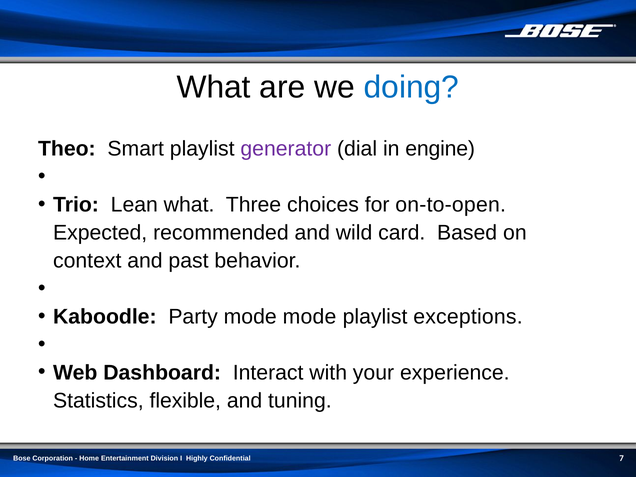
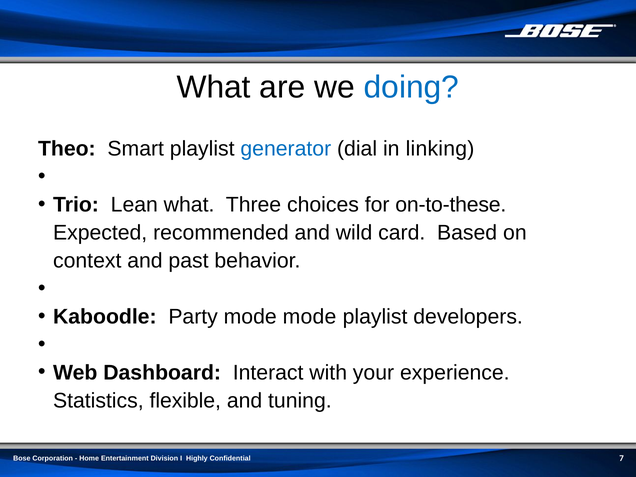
generator colour: purple -> blue (286, 149)
engine: engine -> linking (440, 149)
on-to-open: on-to-open -> on-to-these (451, 205)
exceptions: exceptions -> developers (468, 317)
